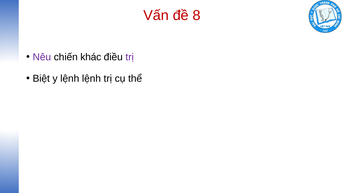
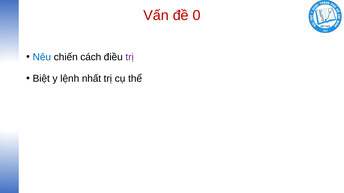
8: 8 -> 0 (197, 16)
Nêu colour: purple -> blue (42, 57)
khác: khác -> cách (91, 57)
lệnh lệnh: lệnh -> nhất (91, 79)
